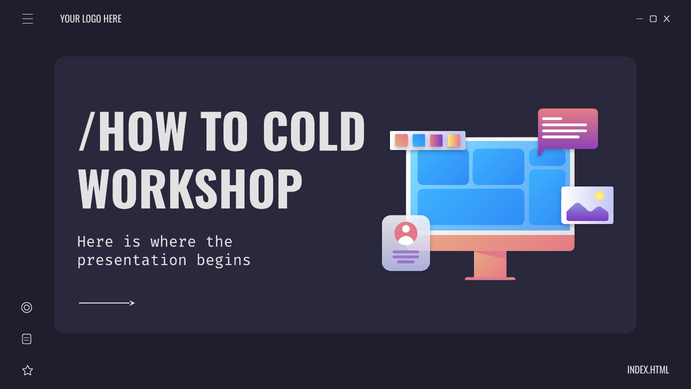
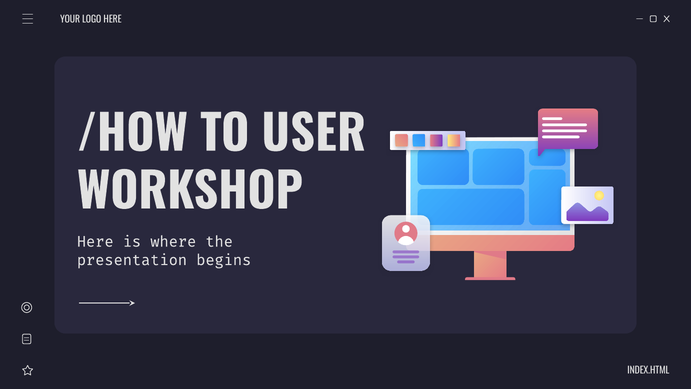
COLD: COLD -> USER (314, 135)
